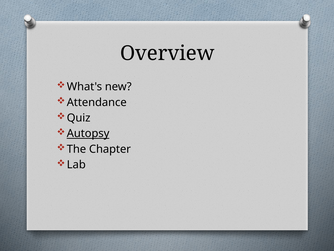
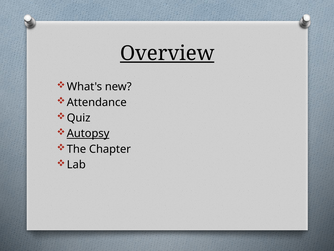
Overview underline: none -> present (167, 53)
